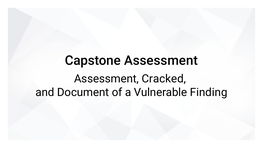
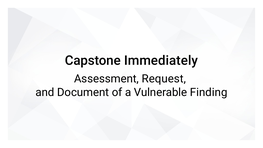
Capstone Assessment: Assessment -> Immediately (161, 60)
Cracked: Cracked -> Request (164, 79)
